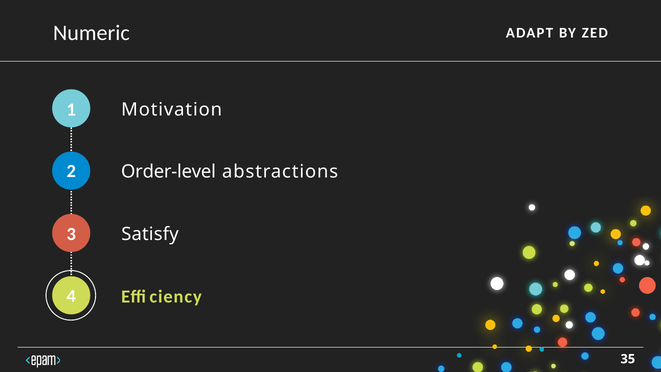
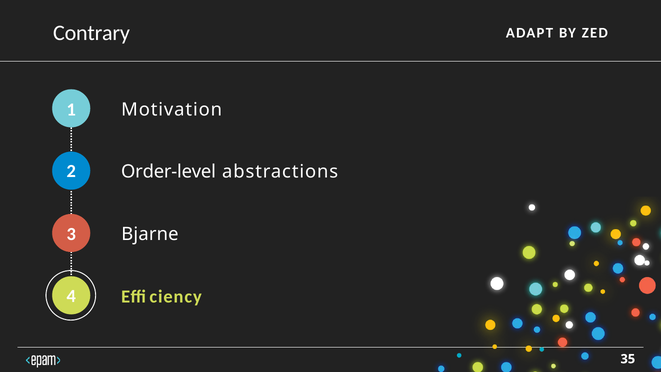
Numeric: Numeric -> Contrary (92, 33)
Satisfy: Satisfy -> Bjarne (150, 234)
